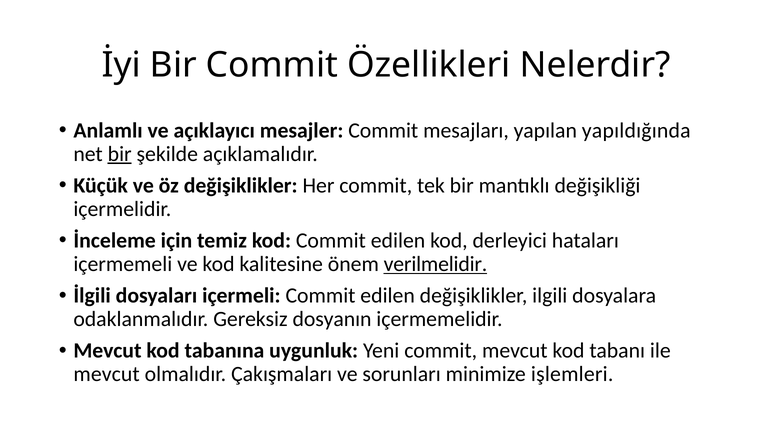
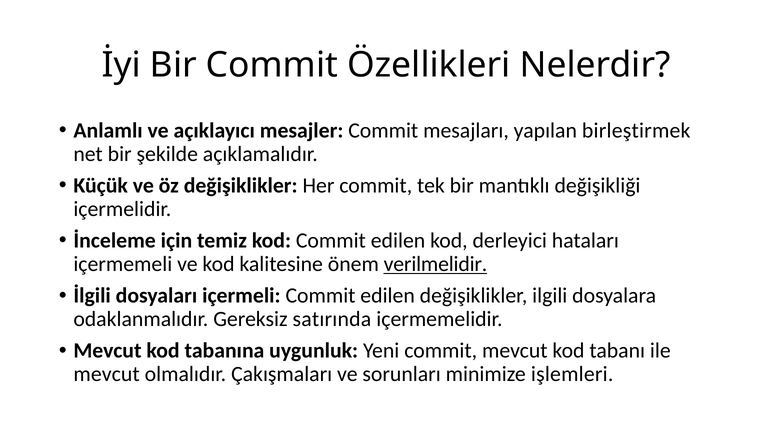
yapıldığında: yapıldığında -> birleştirmek (636, 130)
bir underline: present -> none (120, 154)
dosyanın: dosyanın -> satırında (332, 319)
